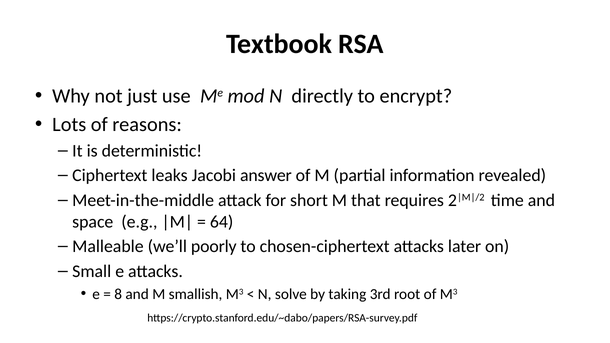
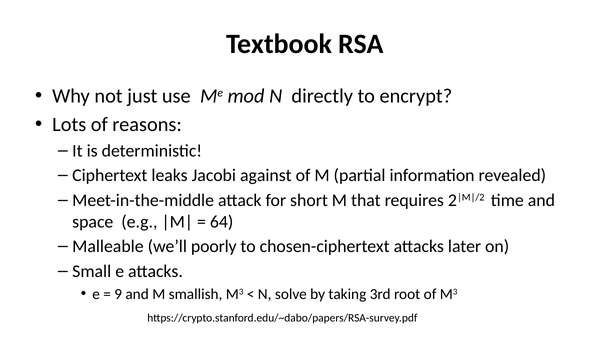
answer: answer -> against (266, 176)
8: 8 -> 9 (118, 294)
